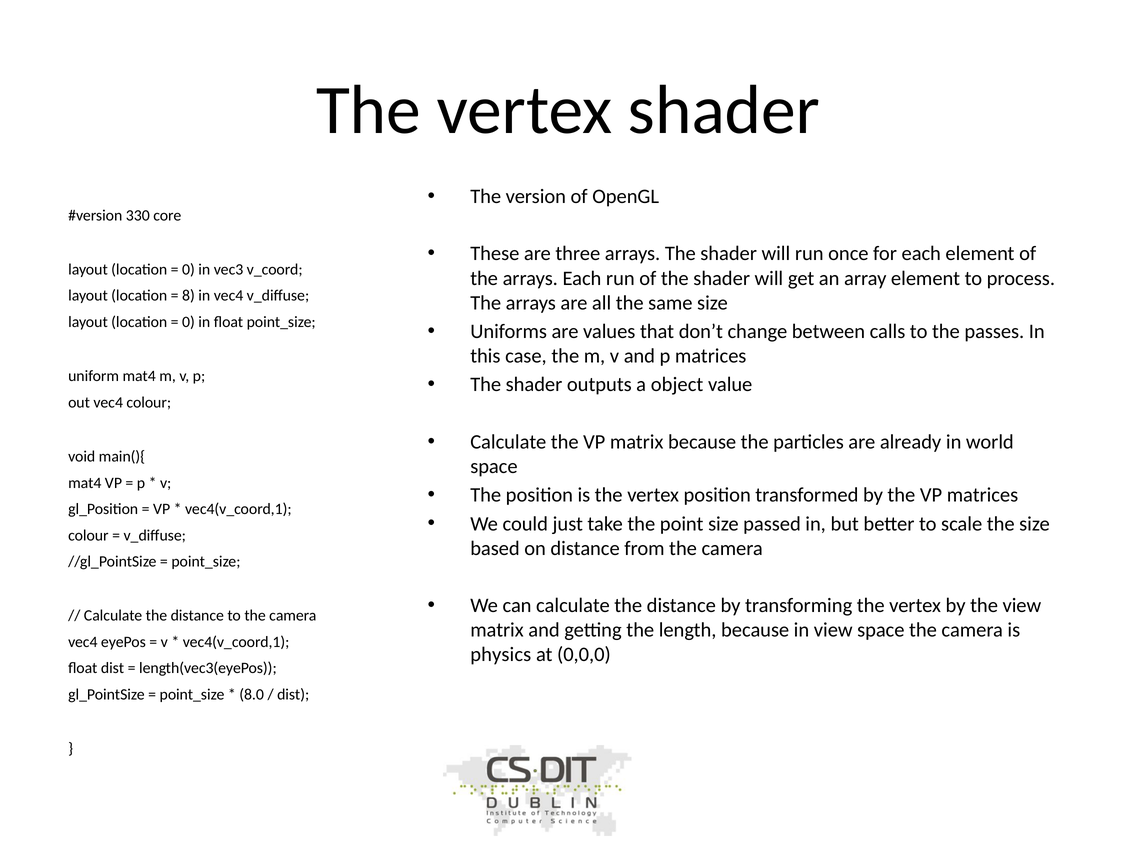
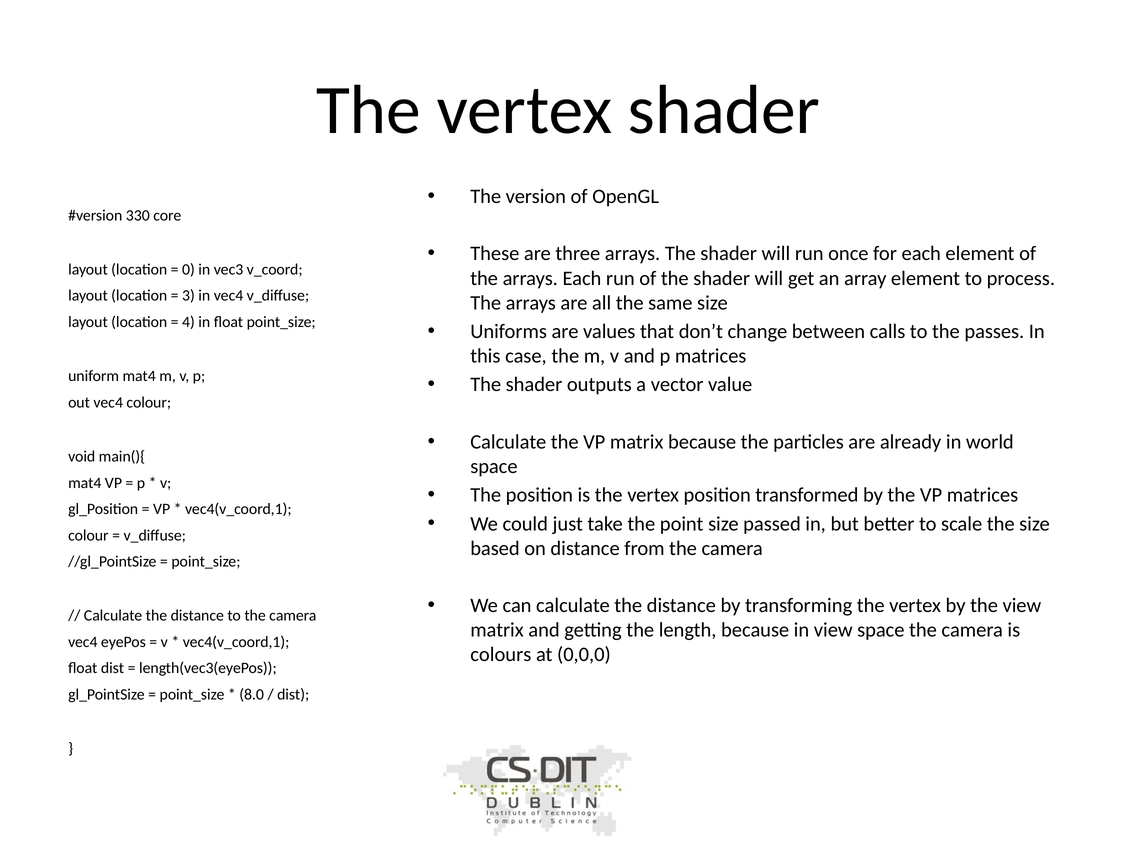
8: 8 -> 3 (188, 296)
0: 0 -> 4 (188, 322)
object: object -> vector (677, 384)
physics: physics -> colours (501, 655)
